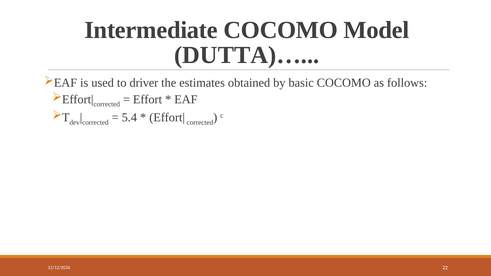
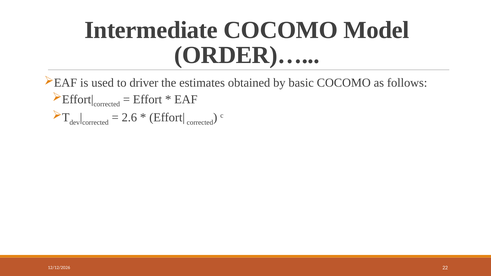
DUTTA)…: DUTTA)… -> ORDER)… (247, 55)
5.4: 5.4 -> 2.6 (129, 118)
